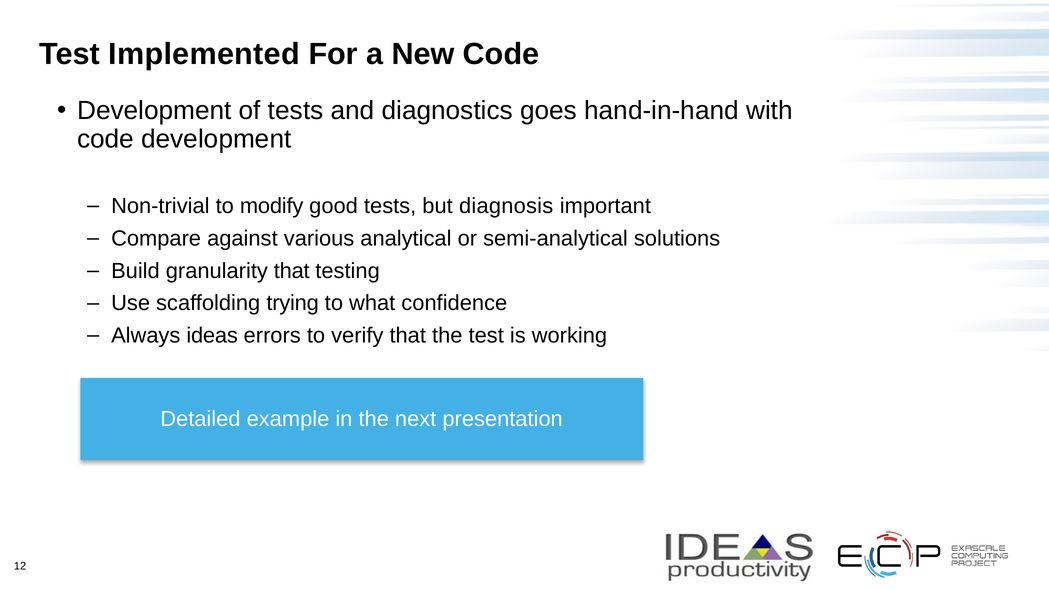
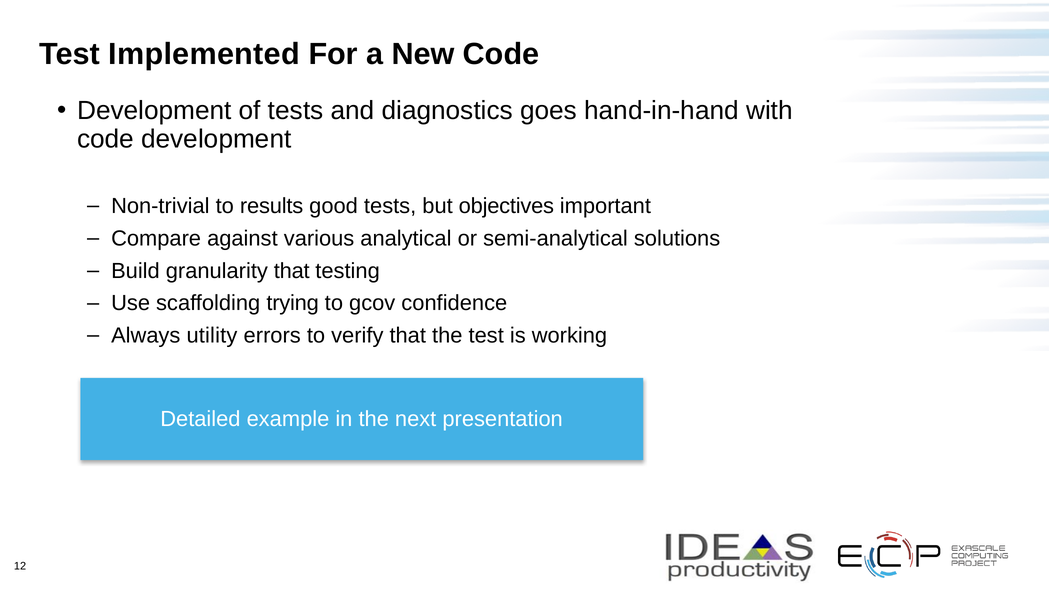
modify: modify -> results (272, 206)
diagnosis: diagnosis -> objectives (506, 206)
what: what -> gcov (372, 303)
ideas: ideas -> utility (212, 336)
